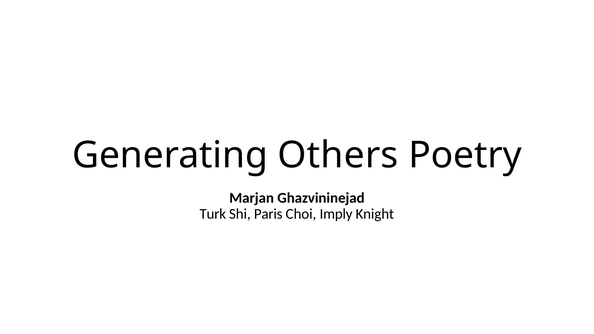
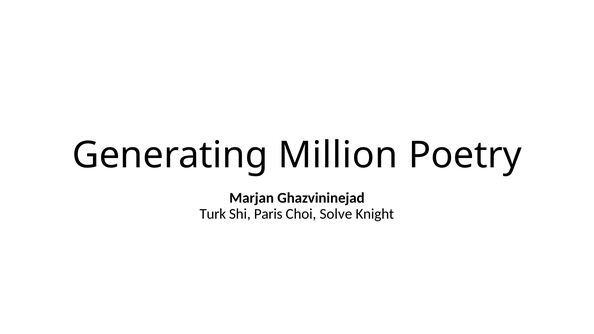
Others: Others -> Million (338, 155)
Imply: Imply -> Solve (336, 214)
